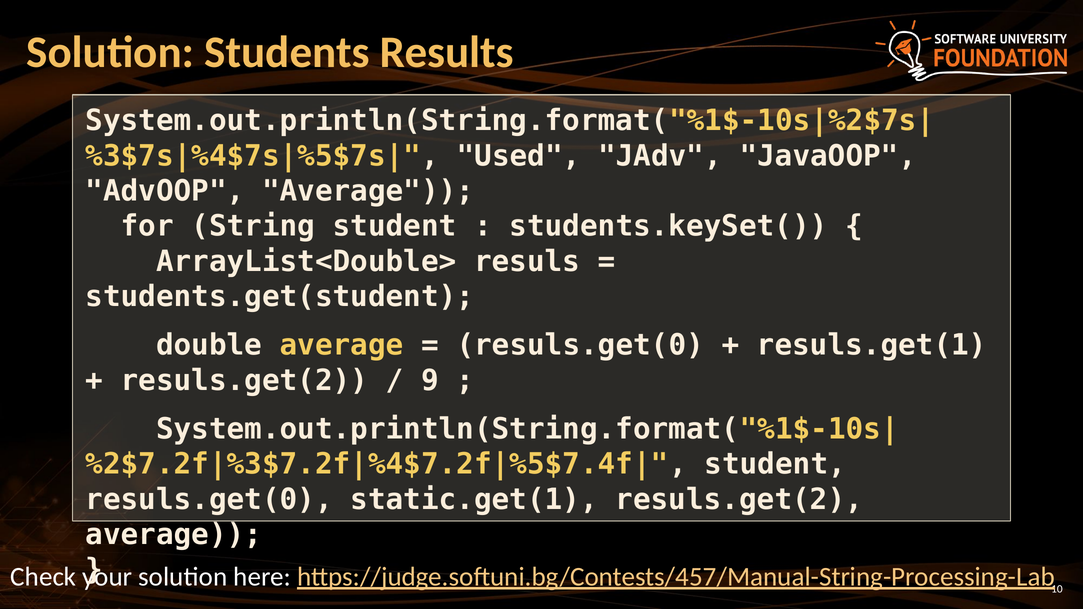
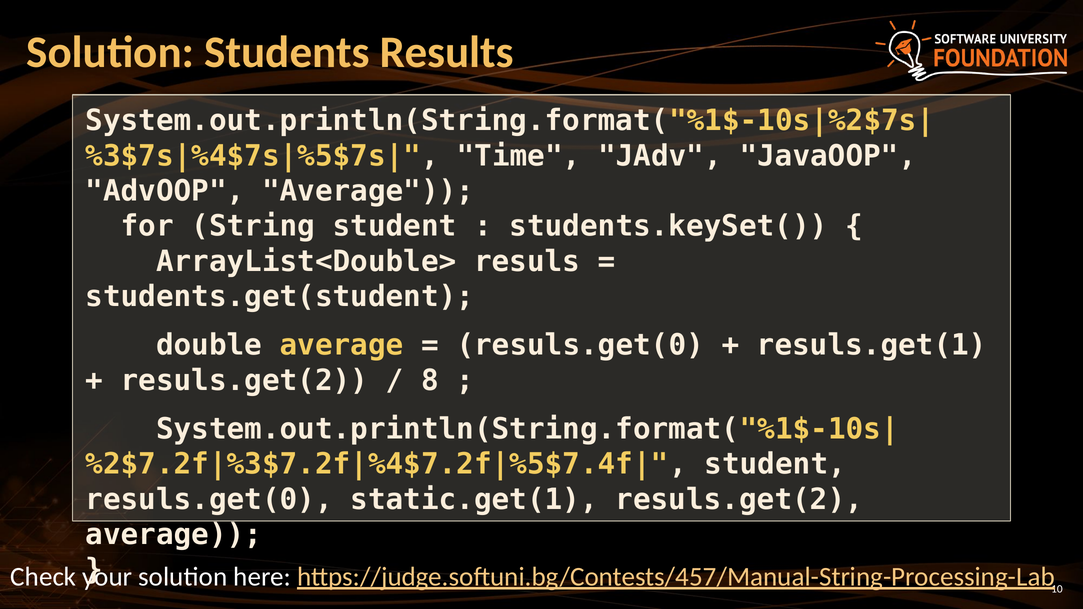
Used: Used -> Time (519, 156)
9: 9 -> 8 (430, 381)
